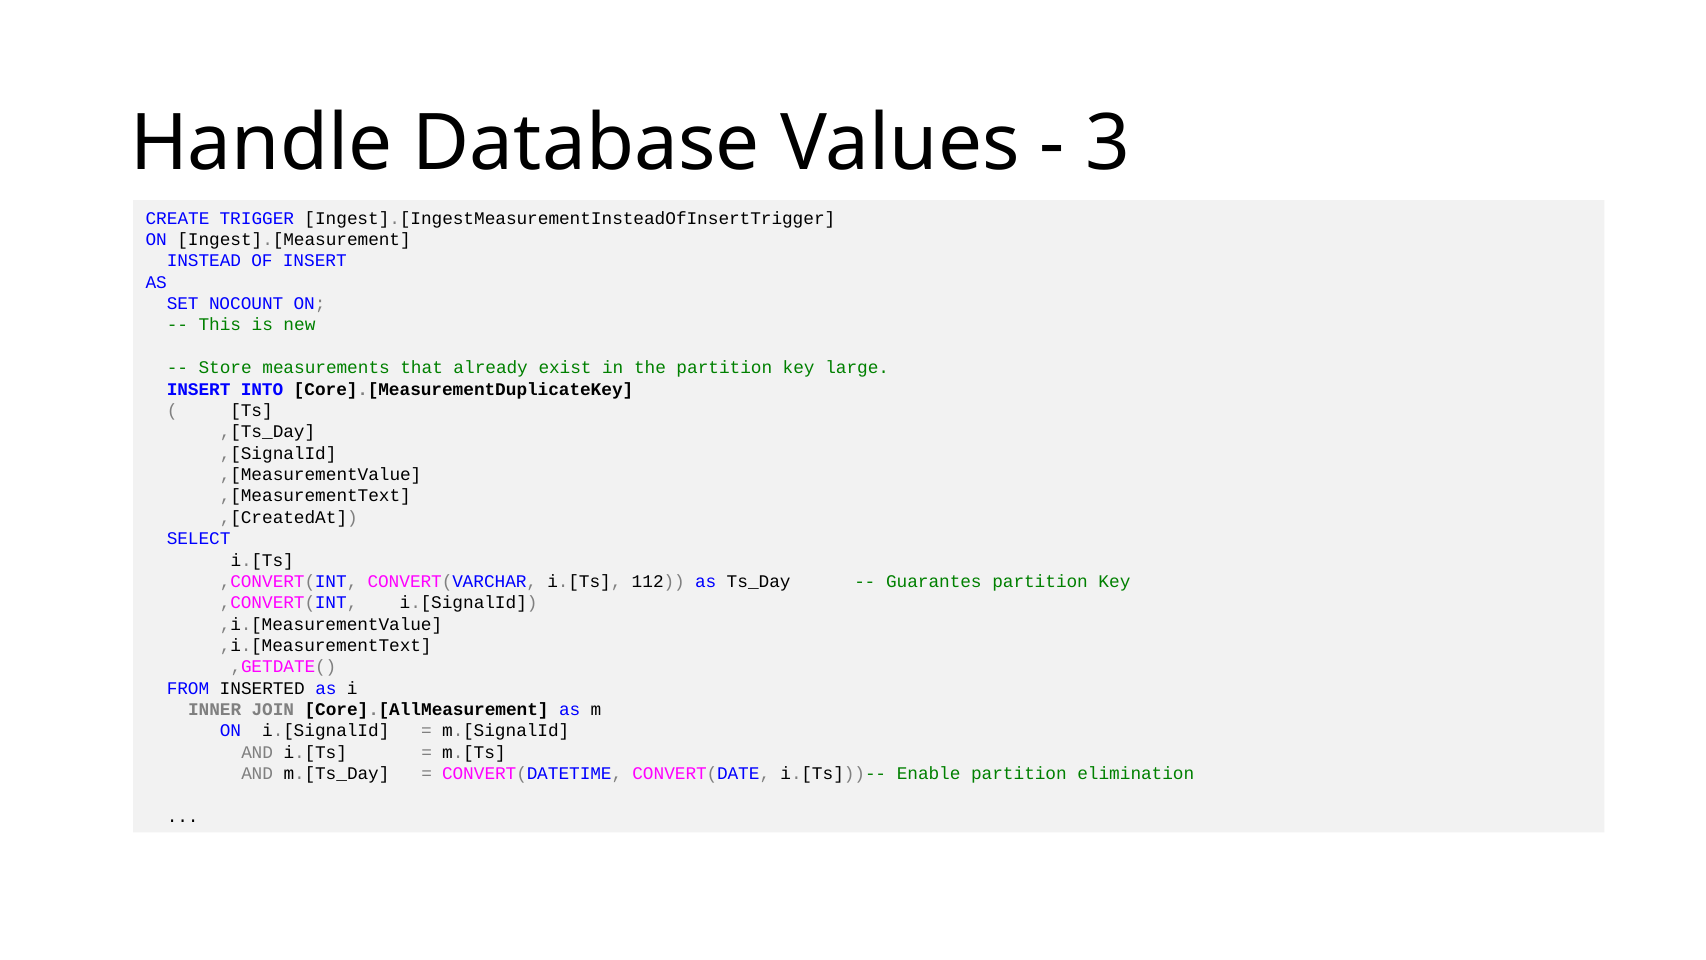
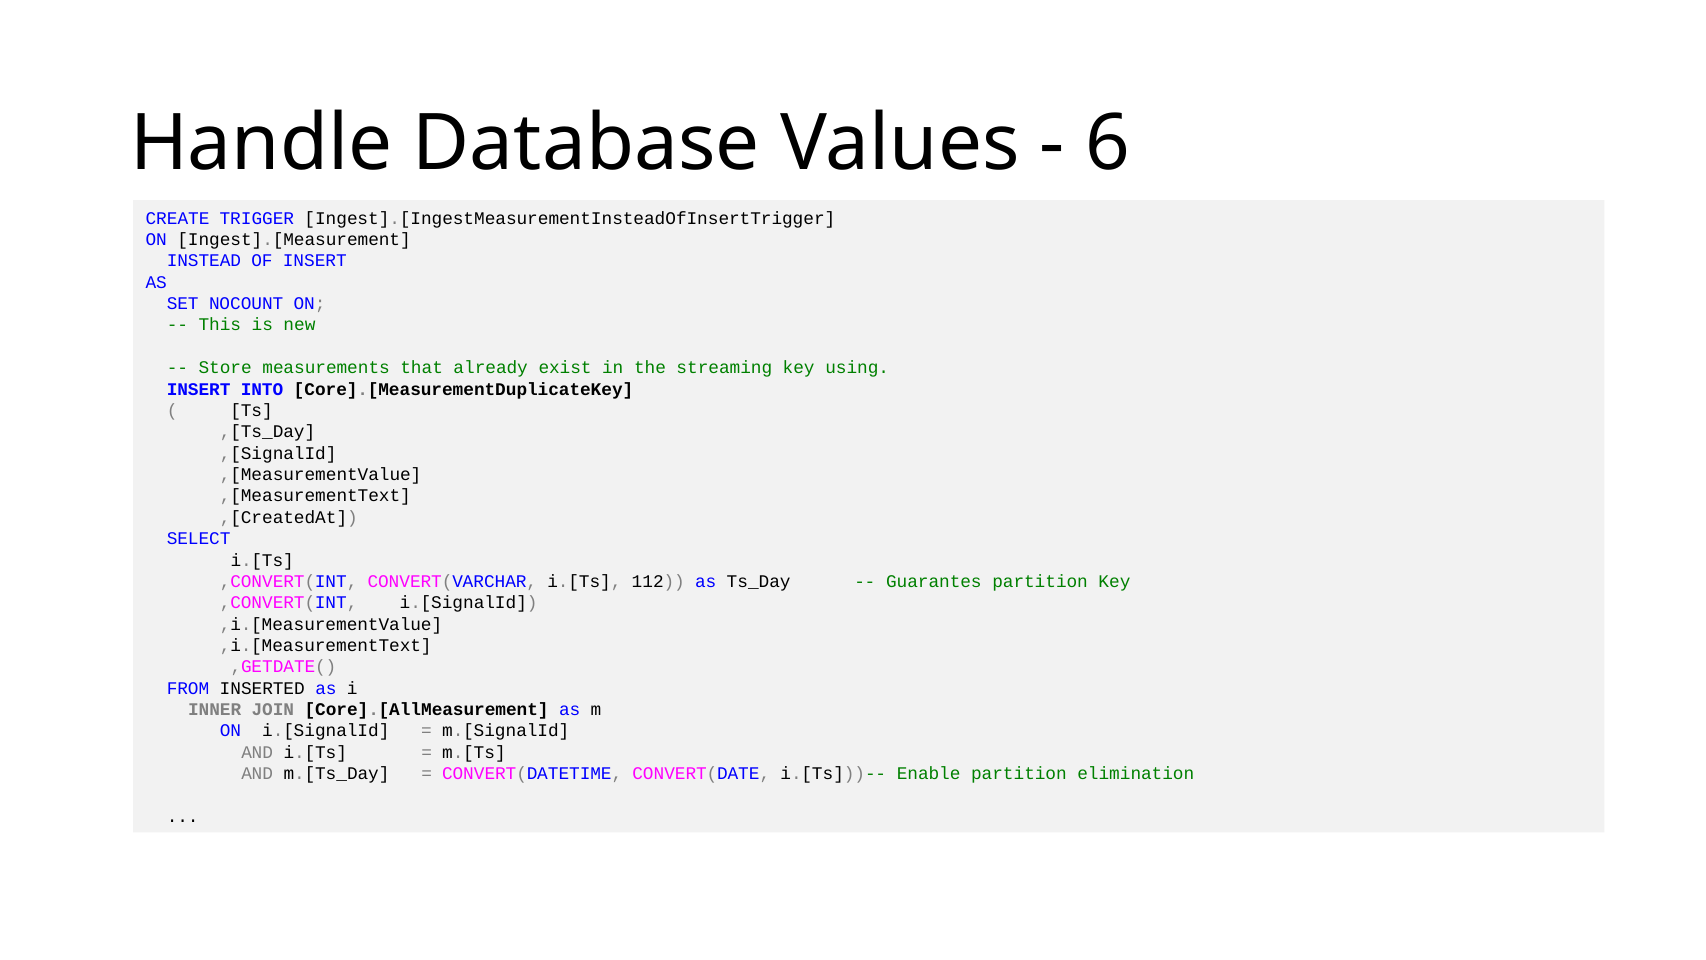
3: 3 -> 6 (1108, 143)
the partition: partition -> streaming (724, 368)
large: large -> using (857, 368)
